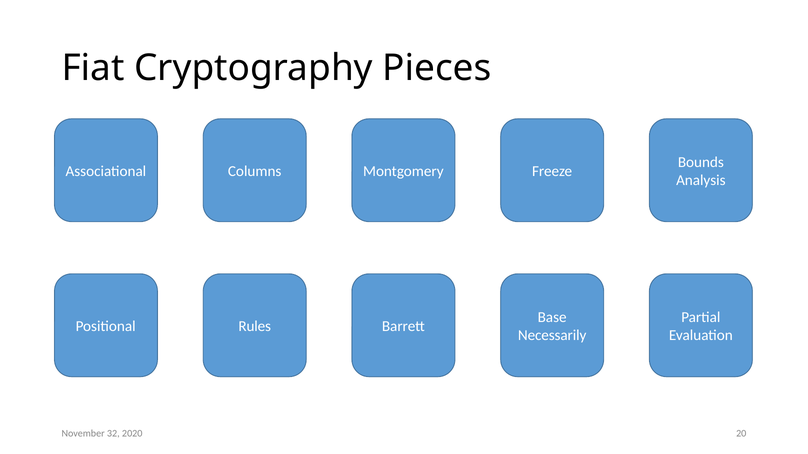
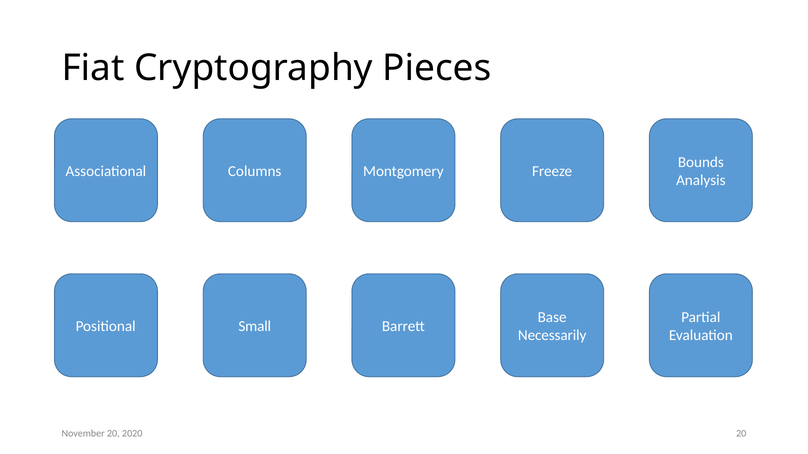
Rules: Rules -> Small (255, 327)
November 32: 32 -> 20 (113, 434)
